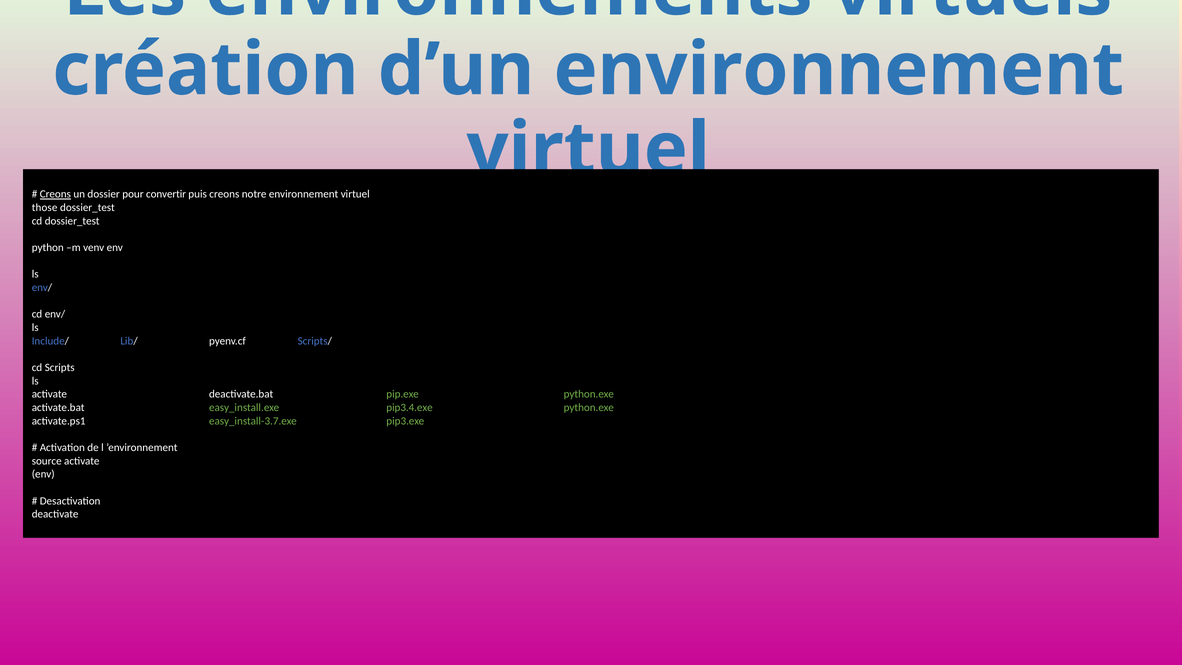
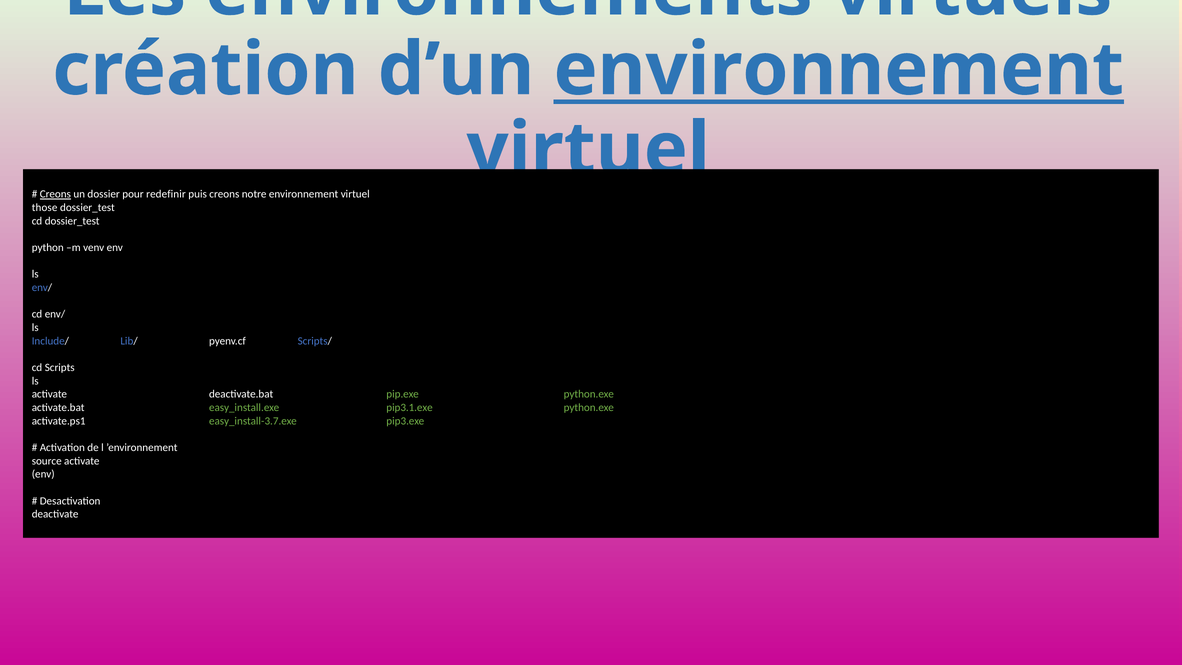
environnement underline: none -> present (839, 70)
convertir: convertir -> redefinir (166, 194)
pip3.4.exe: pip3.4.exe -> pip3.1.exe (410, 408)
